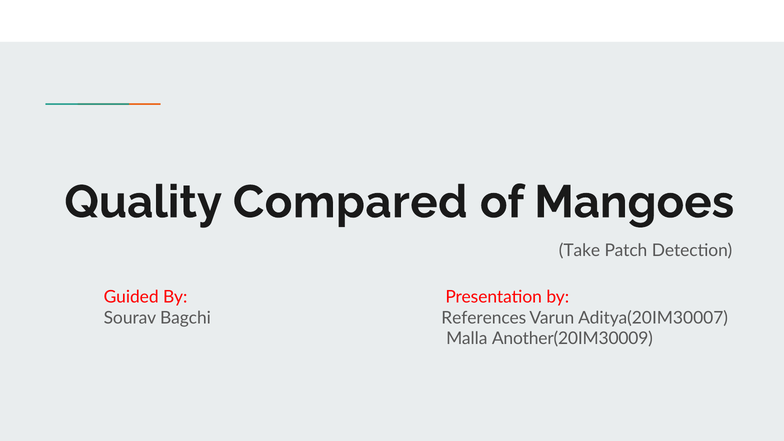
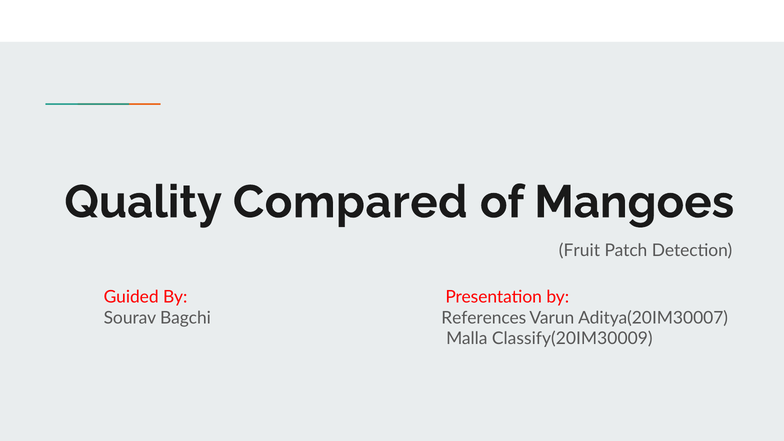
Take: Take -> Fruit (579, 251)
Another(20IM30009: Another(20IM30009 -> Classify(20IM30009 (572, 339)
